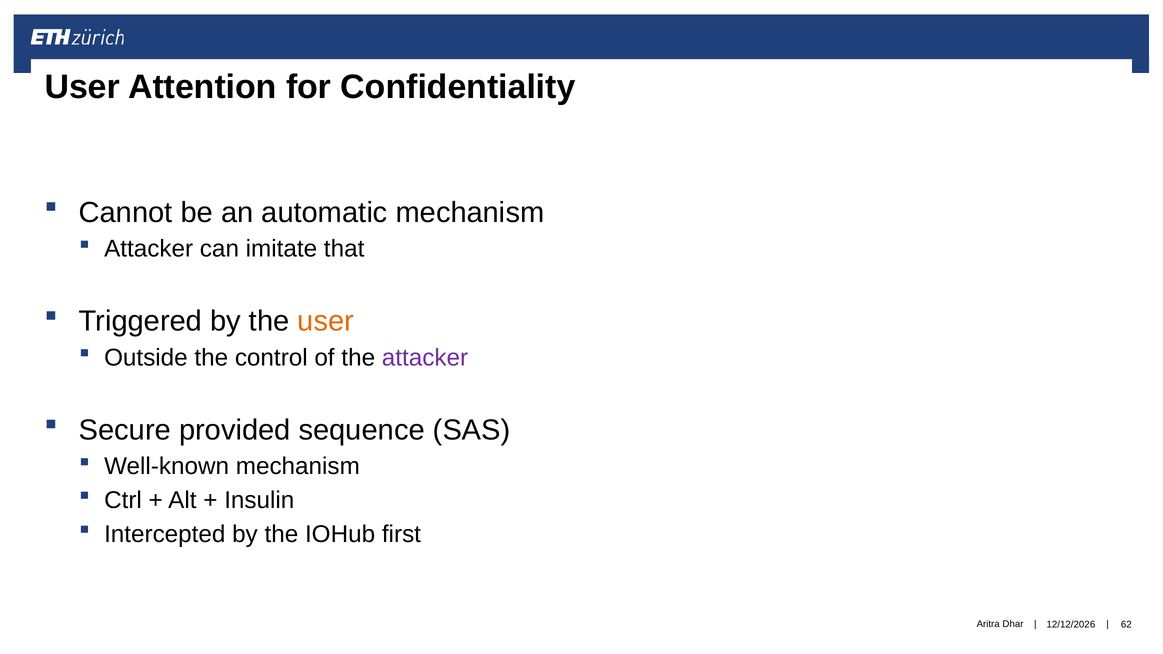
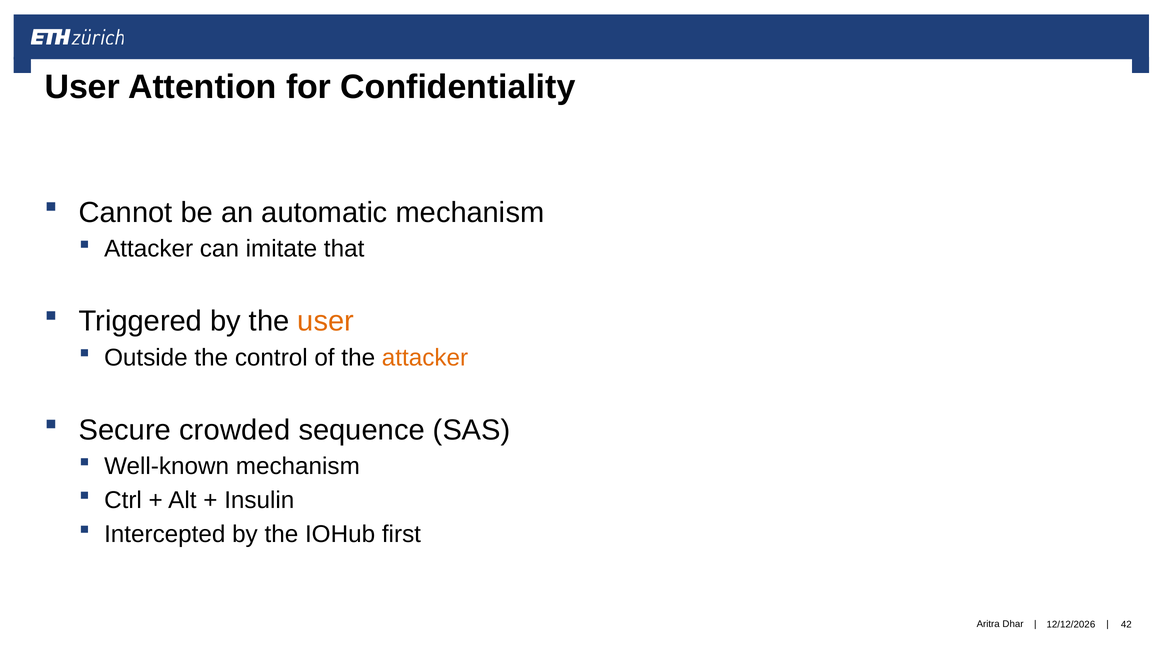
attacker colour: purple -> orange (425, 358)
provided: provided -> crowded (235, 430)
62: 62 -> 42 (1126, 625)
